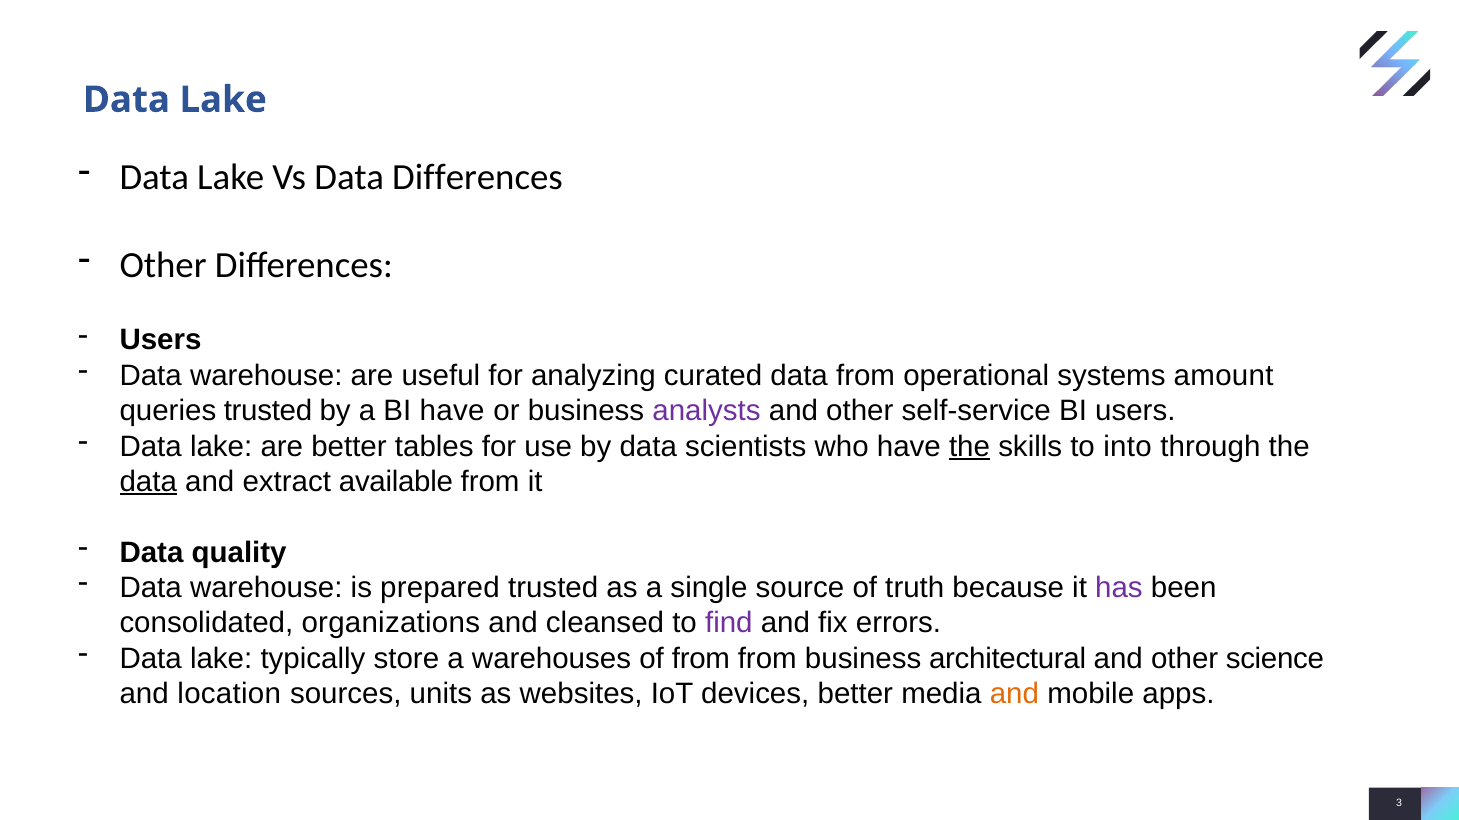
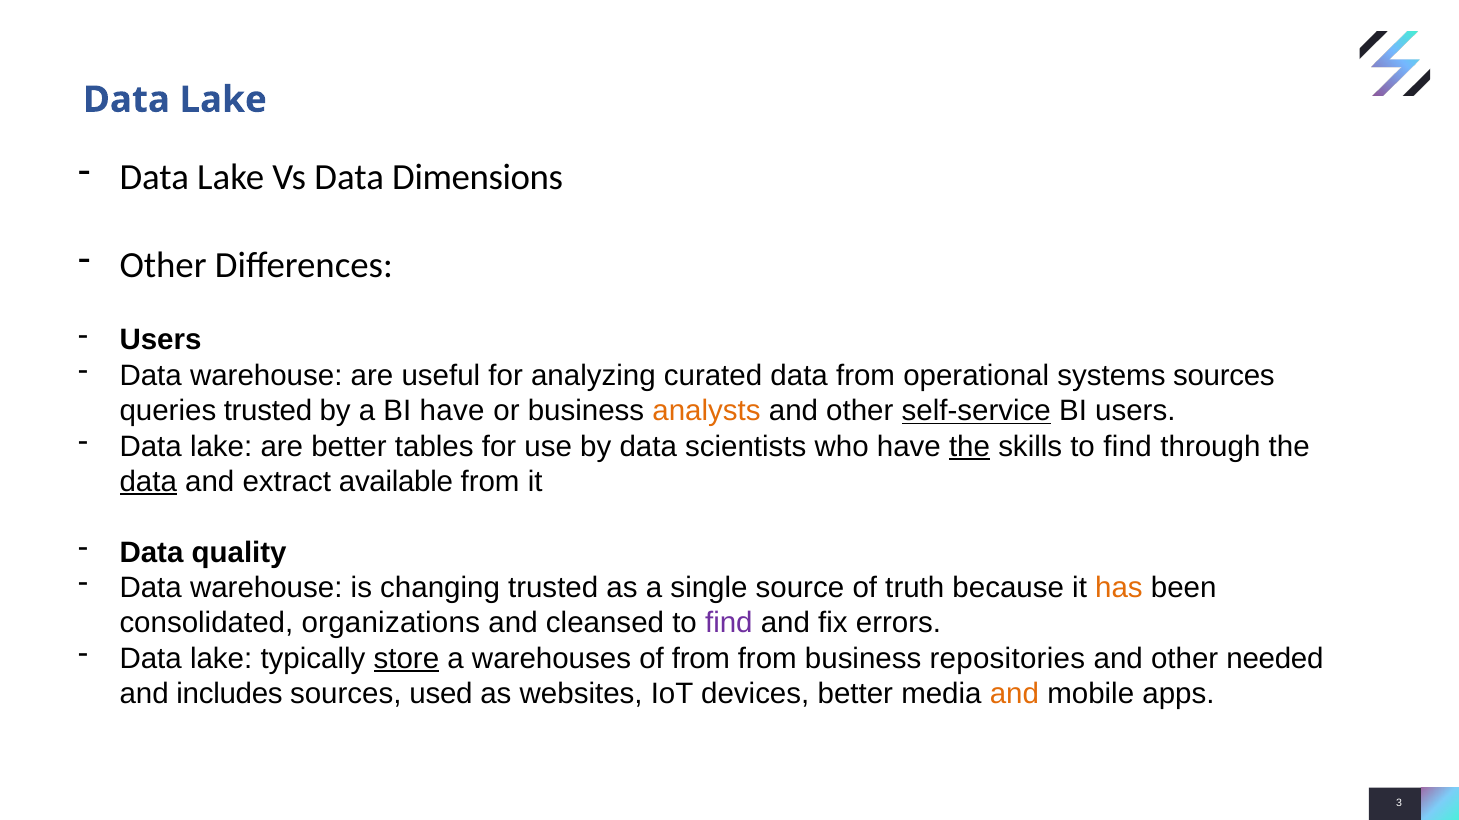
Data Differences: Differences -> Dimensions (478, 177)
systems amount: amount -> sources (1224, 376)
analysts colour: purple -> orange (707, 411)
self-service underline: none -> present (976, 411)
skills to into: into -> find (1127, 447)
prepared: prepared -> changing (440, 588)
has colour: purple -> orange (1119, 588)
store underline: none -> present (406, 659)
architectural: architectural -> repositories (1007, 659)
science: science -> needed (1275, 659)
location: location -> includes (230, 695)
units: units -> used (441, 695)
